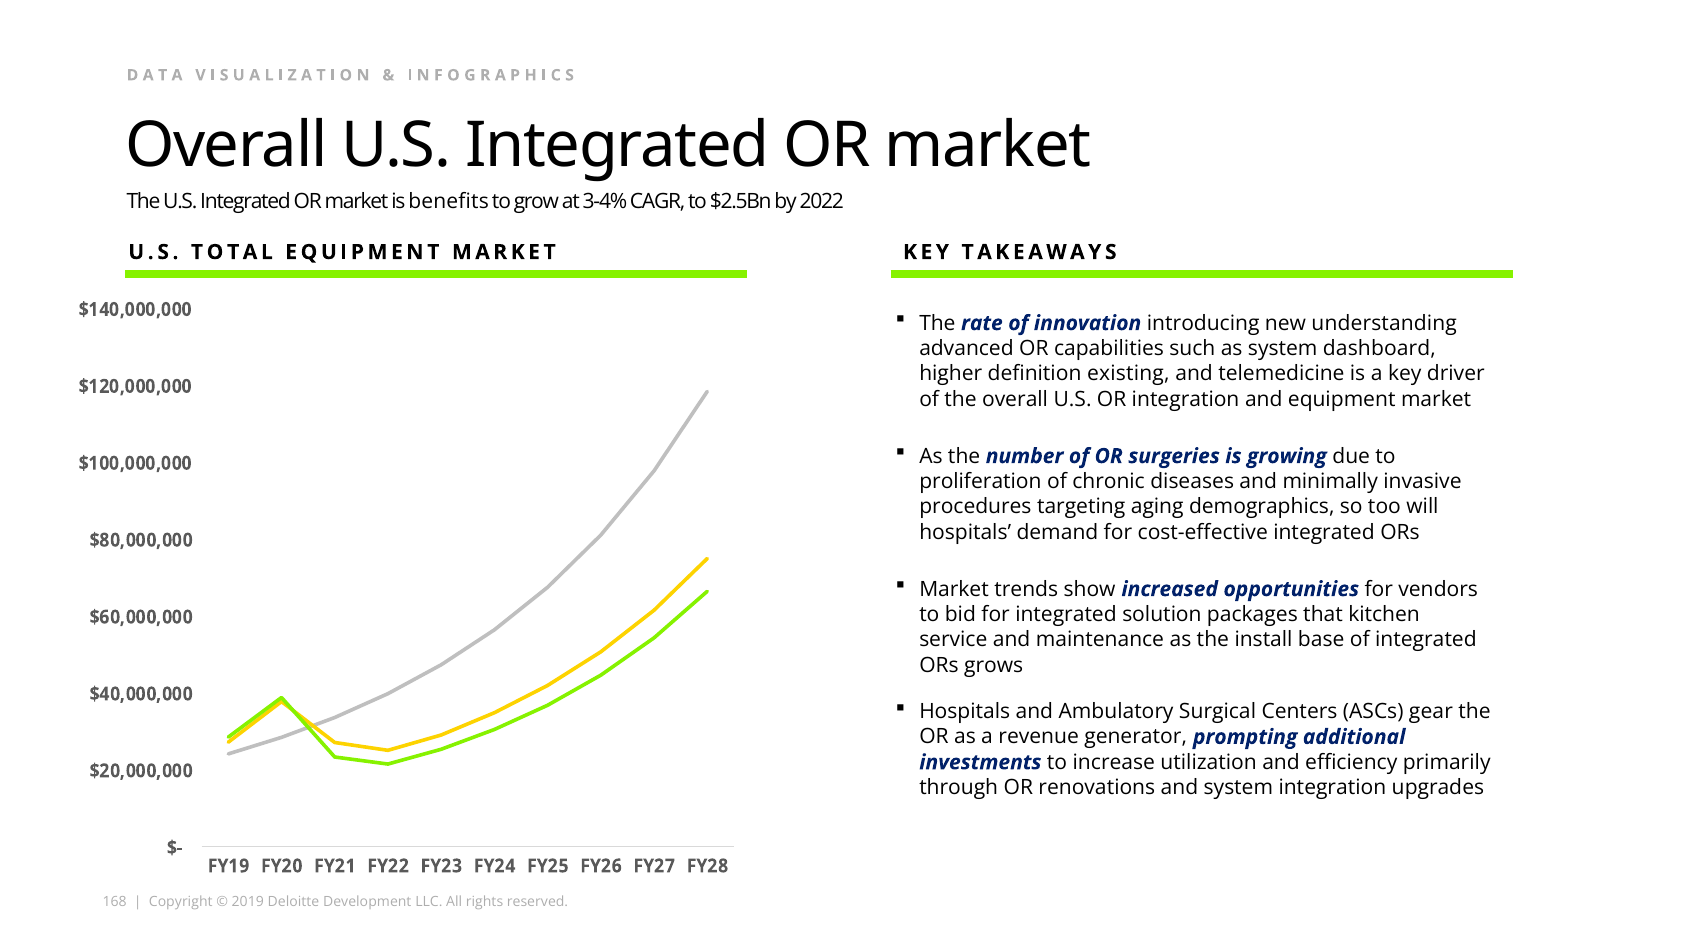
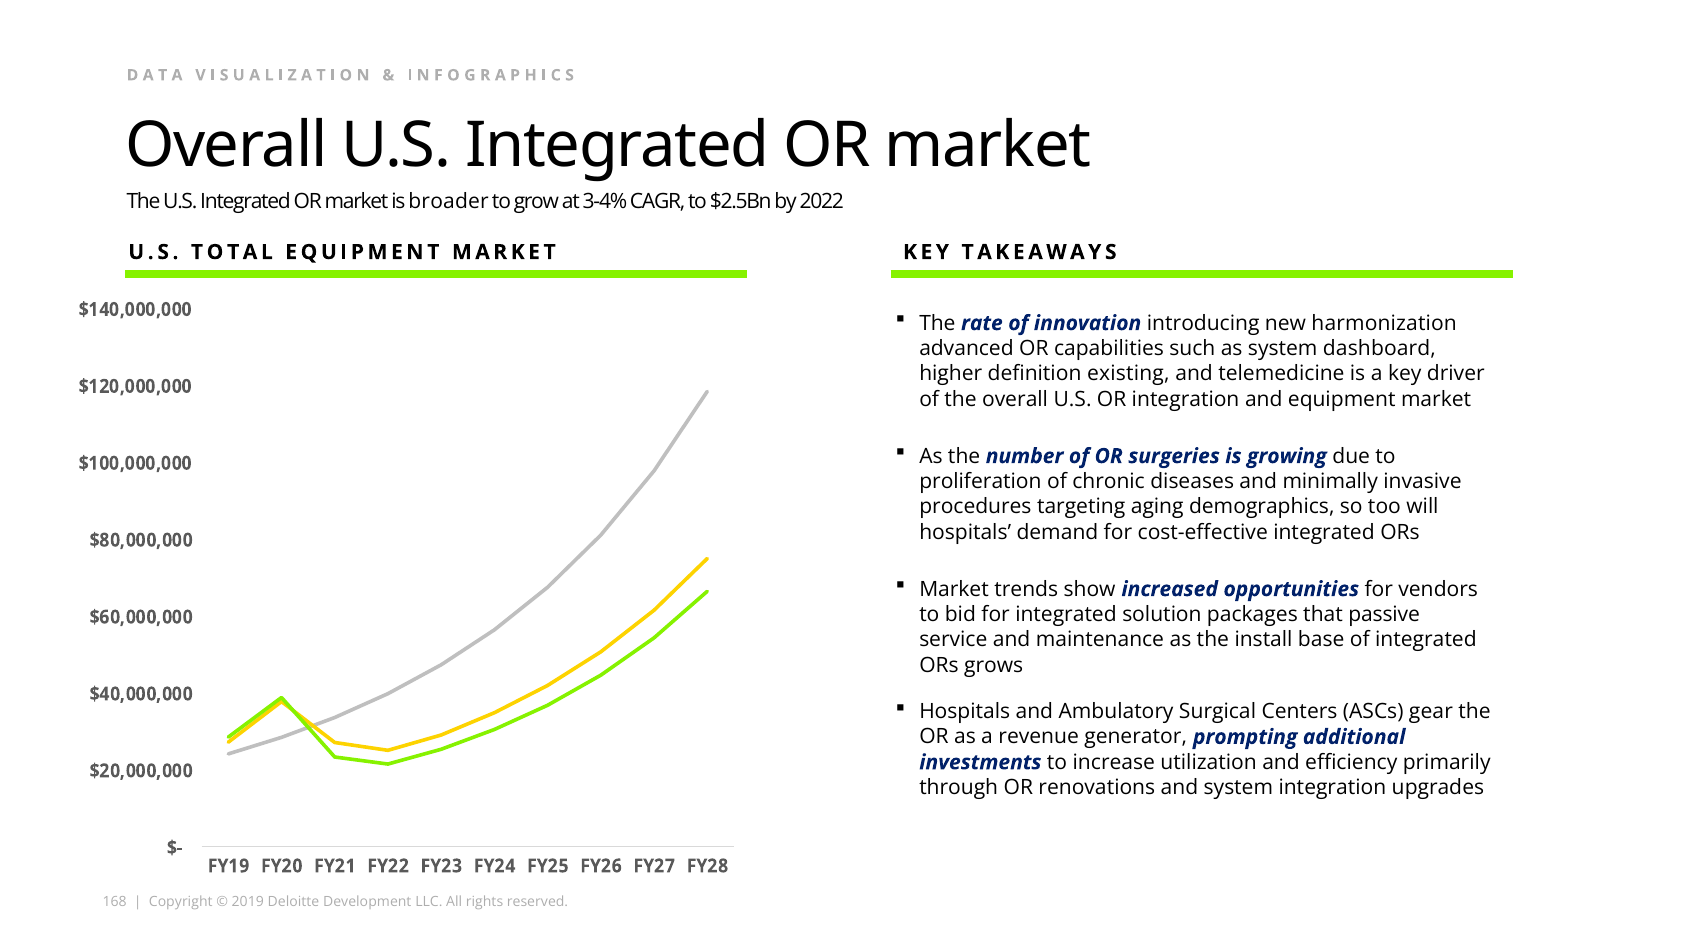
benefits: benefits -> broader (449, 201)
understanding: understanding -> harmonization (1384, 323)
kitchen: kitchen -> passive (1384, 614)
